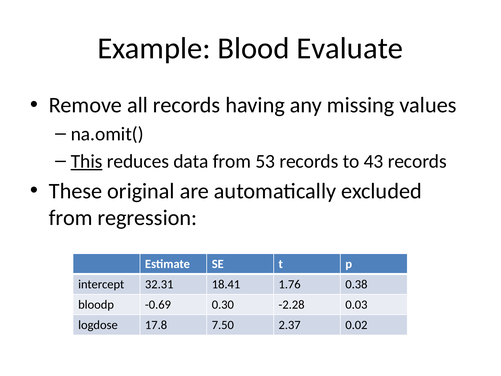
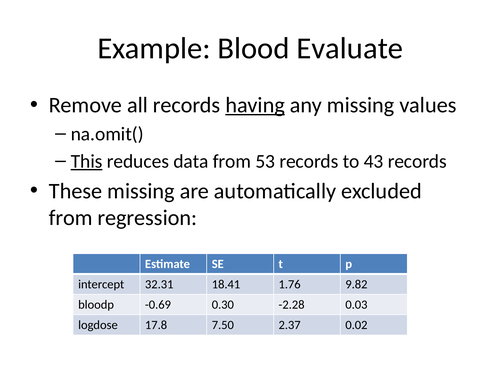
having underline: none -> present (255, 105)
These original: original -> missing (141, 191)
0.38: 0.38 -> 9.82 (356, 284)
